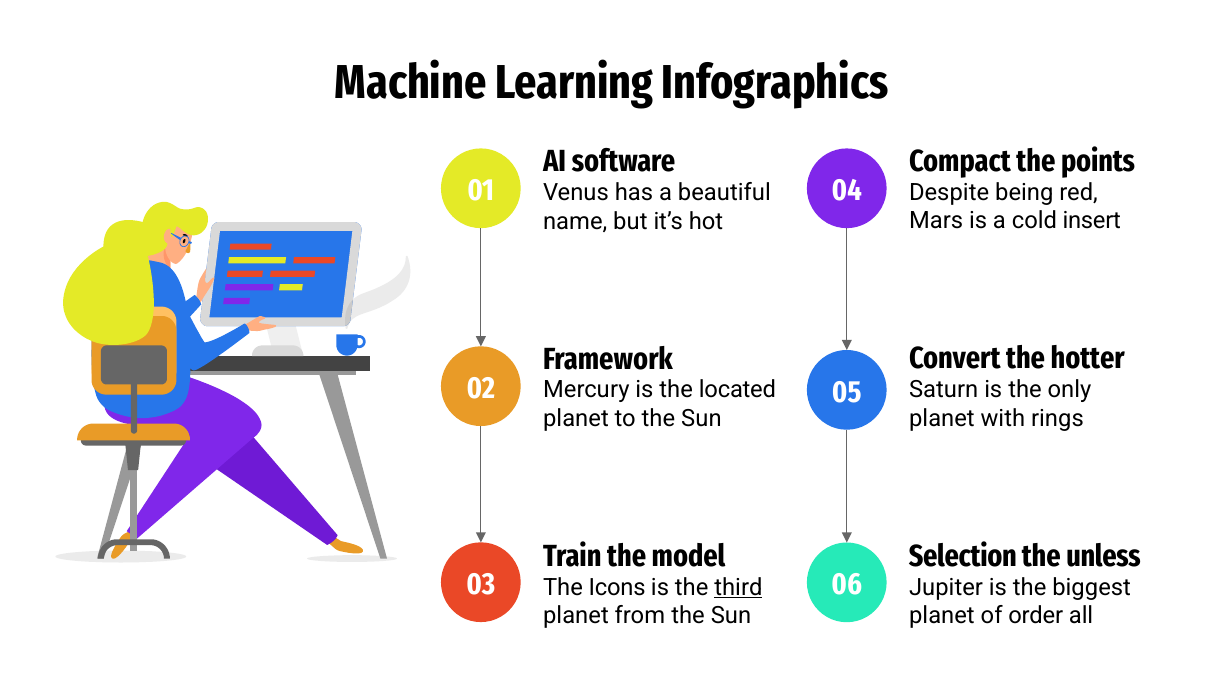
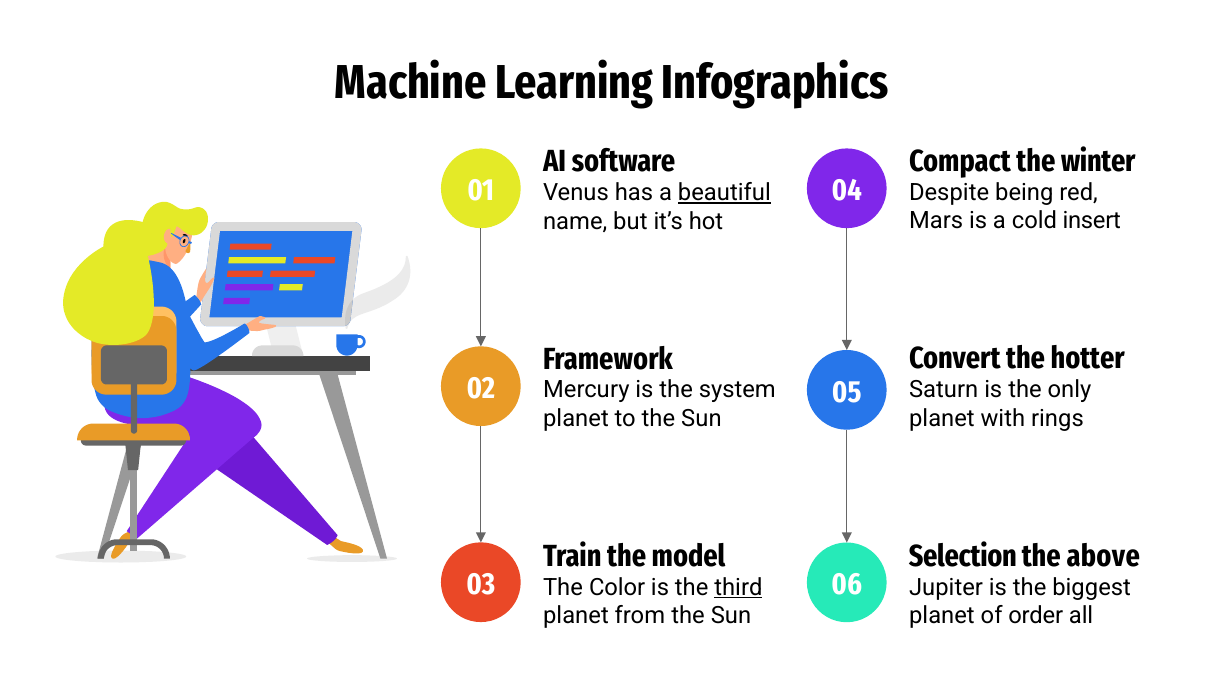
points: points -> winter (1098, 162)
beautiful underline: none -> present (724, 193)
located: located -> system (737, 390)
unless: unless -> above (1103, 556)
Icons: Icons -> Color (617, 587)
